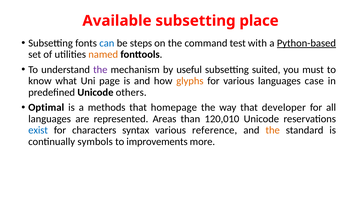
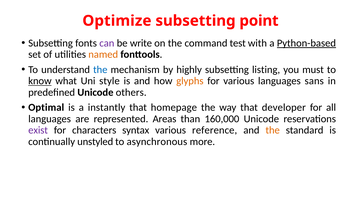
Available: Available -> Optimize (117, 21)
place: place -> point (259, 21)
can colour: blue -> purple (107, 43)
steps: steps -> write (141, 43)
the colour: purple -> blue (100, 70)
useful: useful -> highly (189, 70)
suited: suited -> listing (266, 70)
know underline: none -> present (40, 81)
page: page -> style (109, 81)
case: case -> sans (314, 81)
methods: methods -> instantly (107, 108)
120,010: 120,010 -> 160,000 (222, 119)
exist colour: blue -> purple (38, 130)
symbols: symbols -> unstyled (95, 142)
improvements: improvements -> asynchronous (157, 142)
